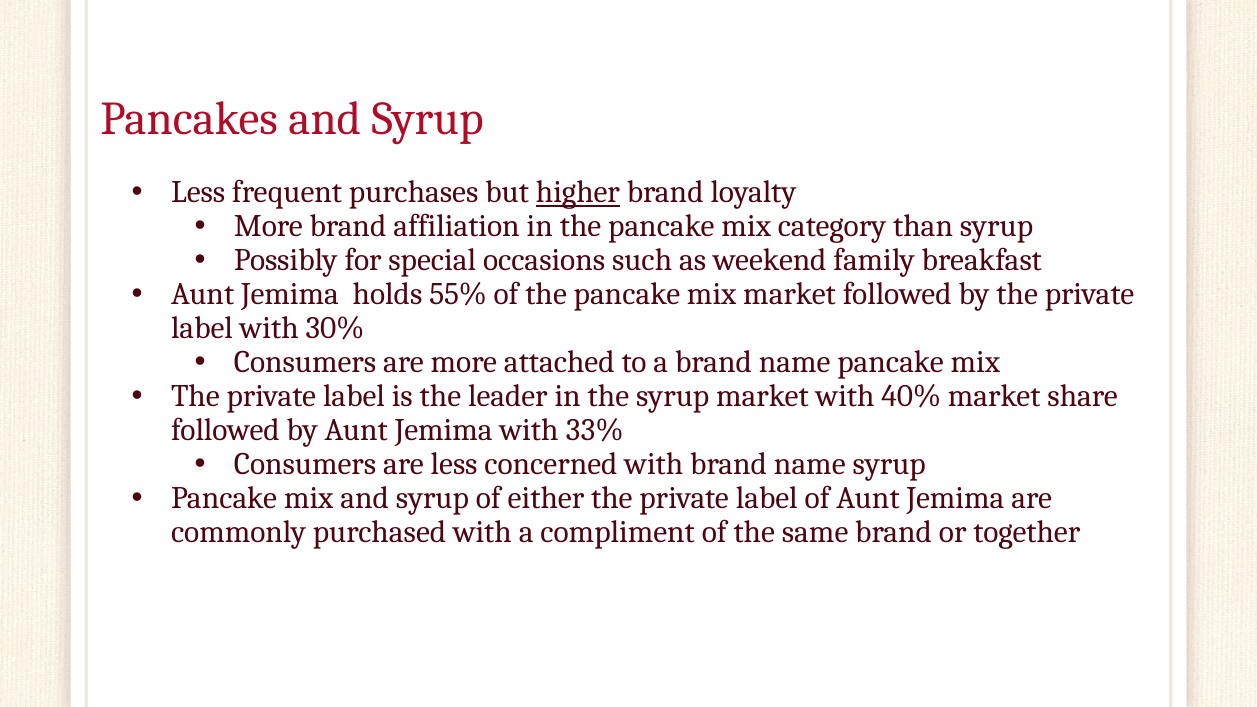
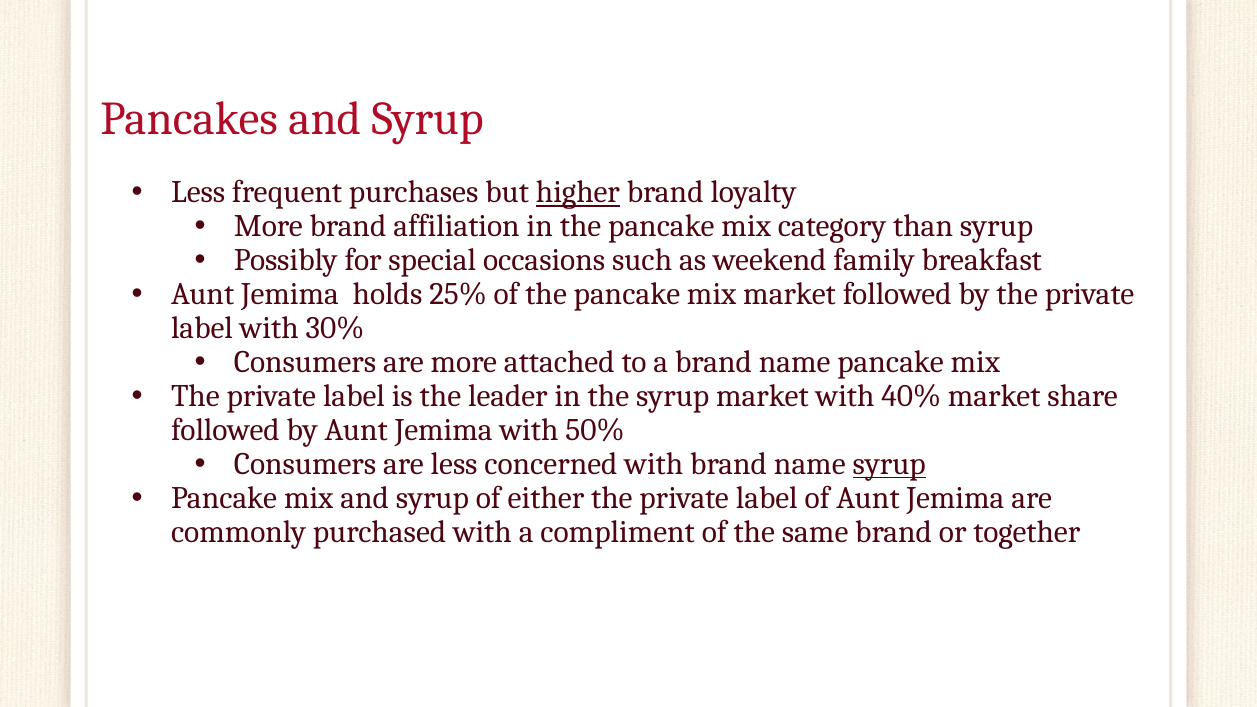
55%: 55% -> 25% (458, 294)
33%: 33% -> 50% (595, 430)
syrup underline: none -> present (889, 464)
